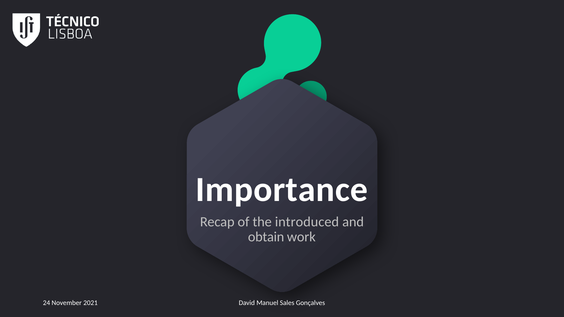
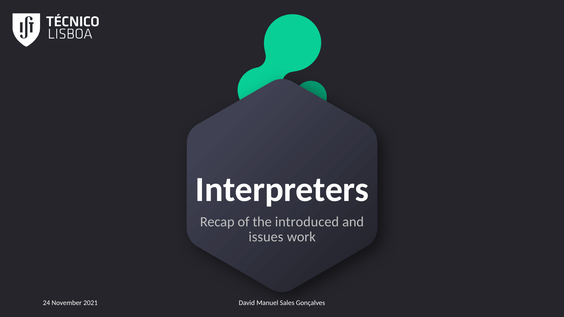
Importance: Importance -> Interpreters (282, 190)
obtain: obtain -> issues (266, 237)
